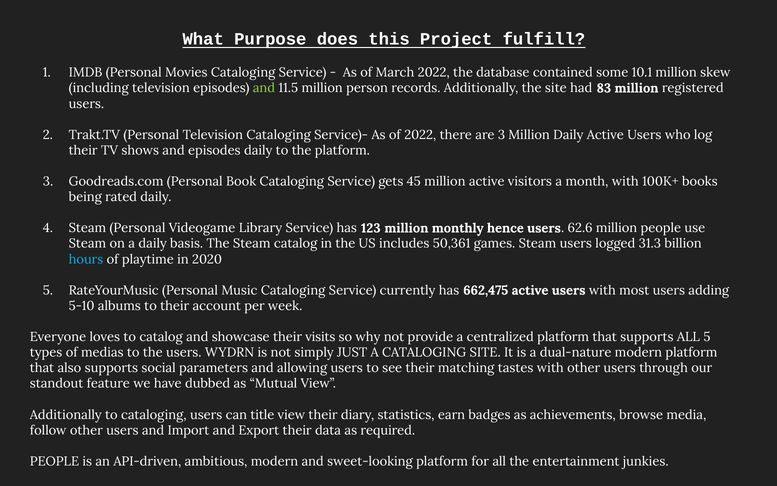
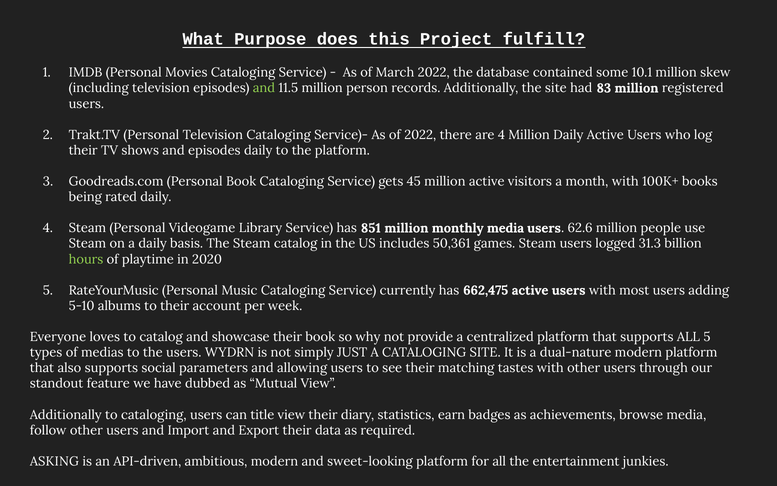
are 3: 3 -> 4 (501, 135)
123: 123 -> 851 (371, 228)
monthly hence: hence -> media (505, 228)
hours colour: light blue -> light green (86, 259)
their visits: visits -> book (320, 337)
PEOPLE: PEOPLE -> ASKING (54, 461)
